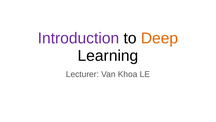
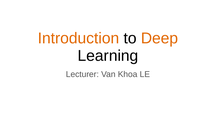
Introduction colour: purple -> orange (79, 38)
